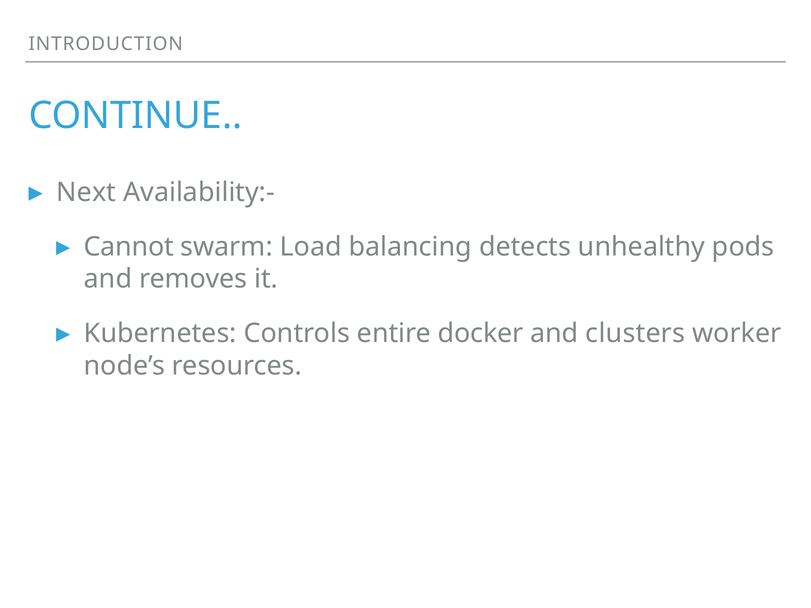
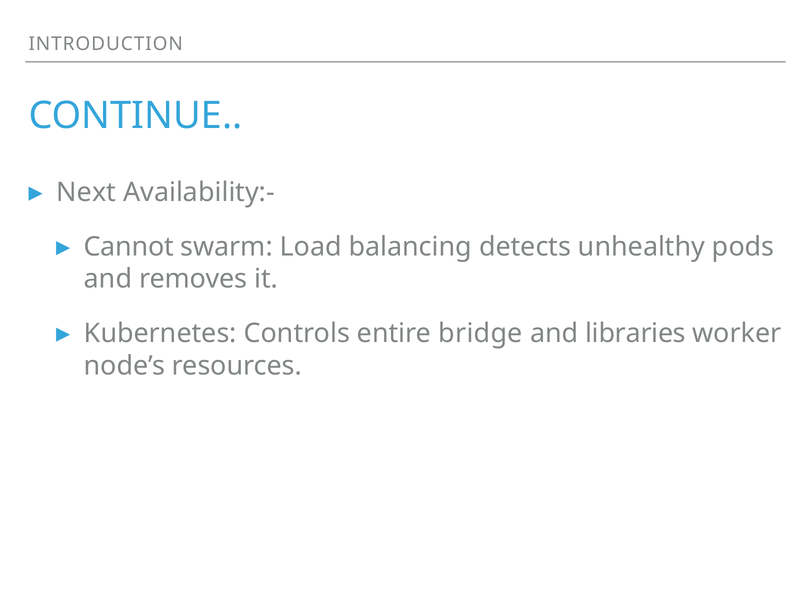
docker: docker -> bridge (481, 334)
clusters: clusters -> libraries (636, 334)
